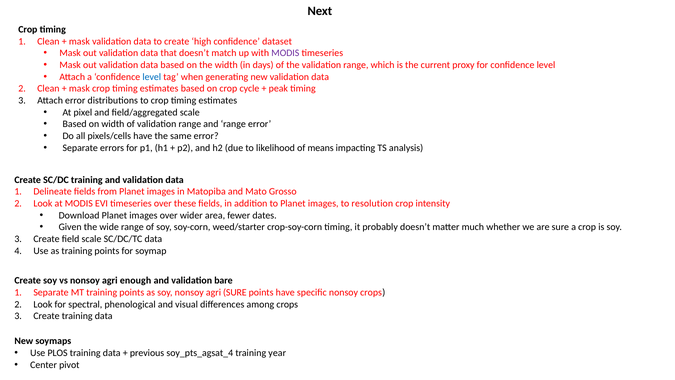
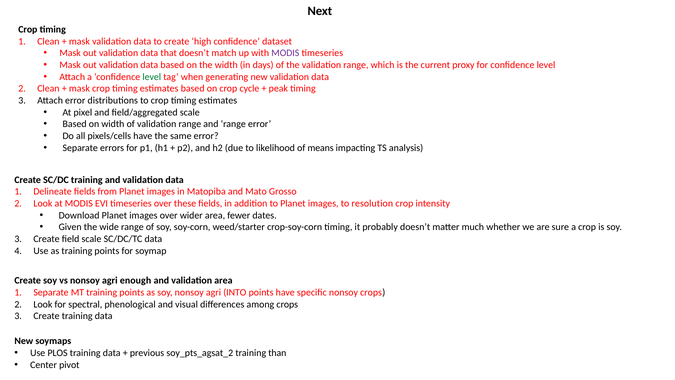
level colour: blue -> green (152, 77)
validation bare: bare -> area (223, 280)
agri SURE: SURE -> INTO (235, 292)
soy_pts_agsat_4: soy_pts_agsat_4 -> soy_pts_agsat_2 (200, 353)
year: year -> than (277, 353)
